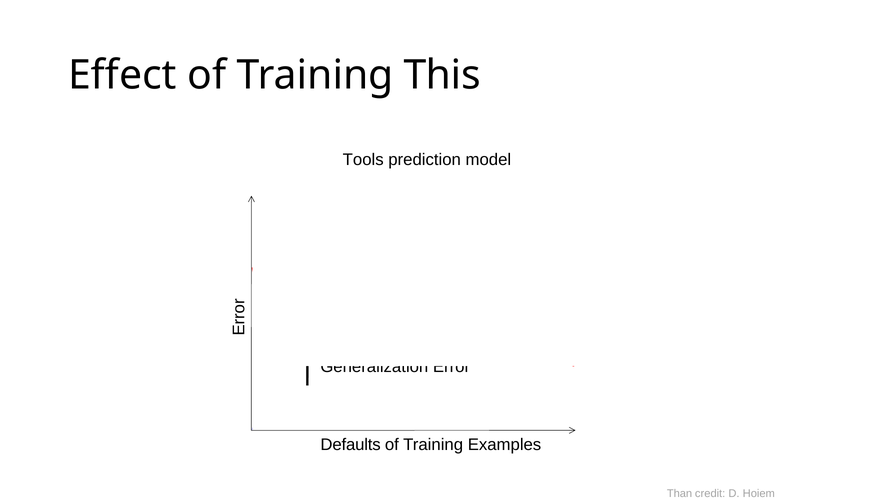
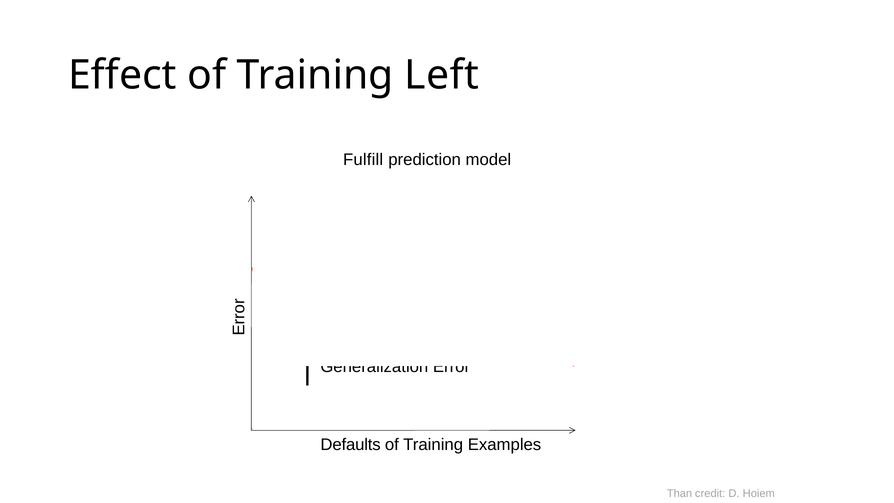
This: This -> Left (442, 75)
Tools: Tools -> Fulfill (363, 160)
